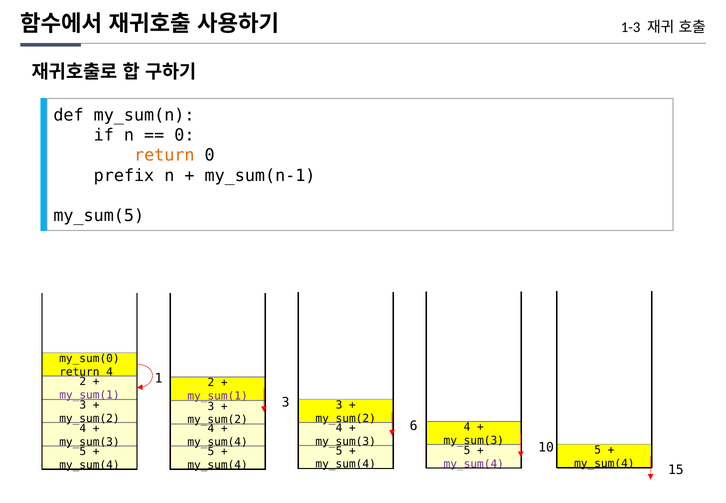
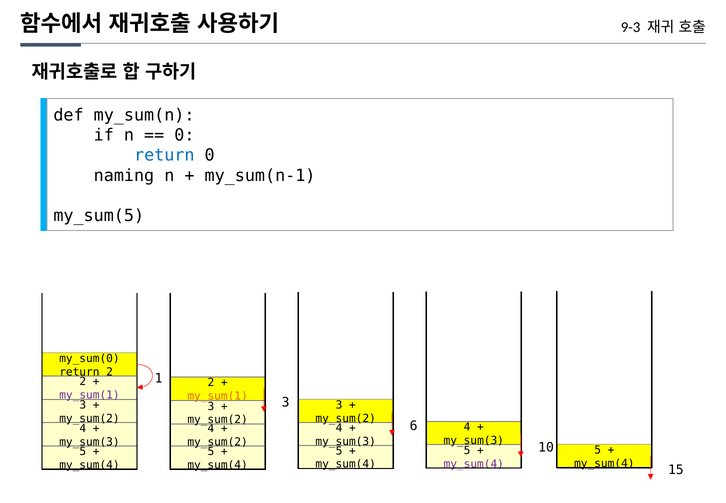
1-3: 1-3 -> 9-3 (631, 27)
return colour: orange -> blue (164, 155)
prefix: prefix -> naming (124, 175)
return 4: 4 -> 2 (110, 372)
my_sum(1 colour: purple -> orange (218, 396)
my_sum(4: my_sum(4 -> my_sum(2 (218, 441)
